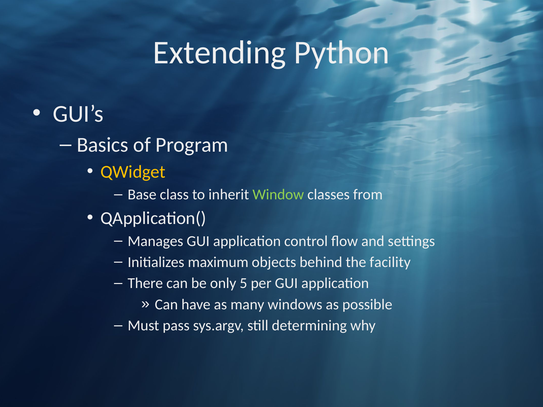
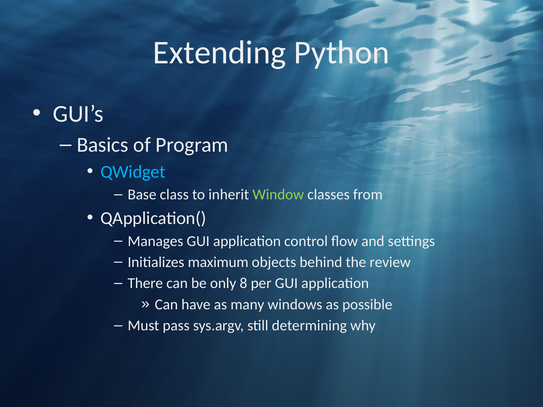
QWidget colour: yellow -> light blue (133, 172)
facility: facility -> review (390, 262)
5: 5 -> 8 (243, 283)
